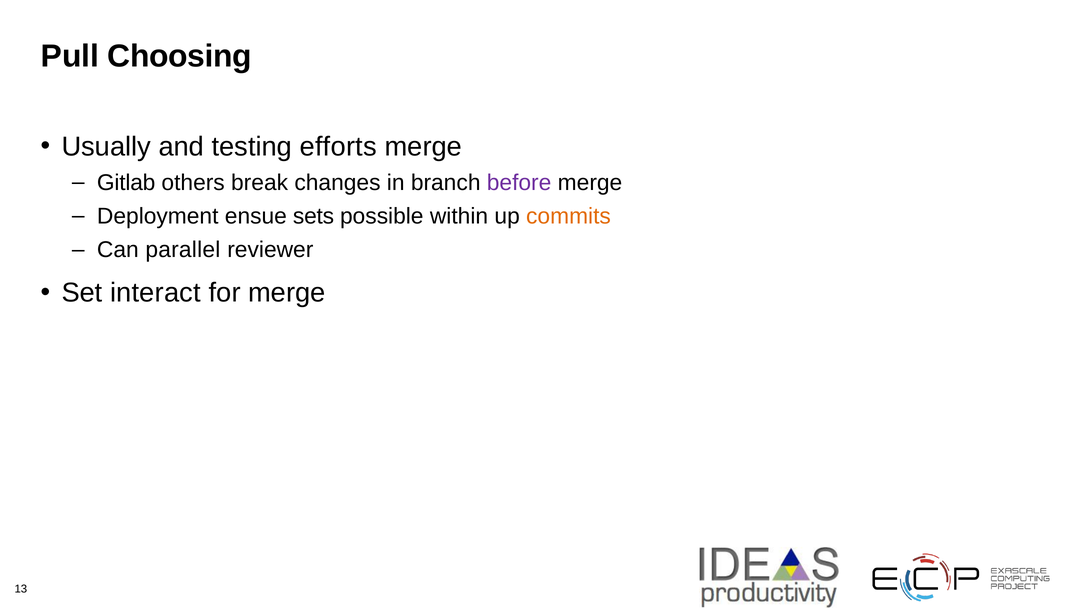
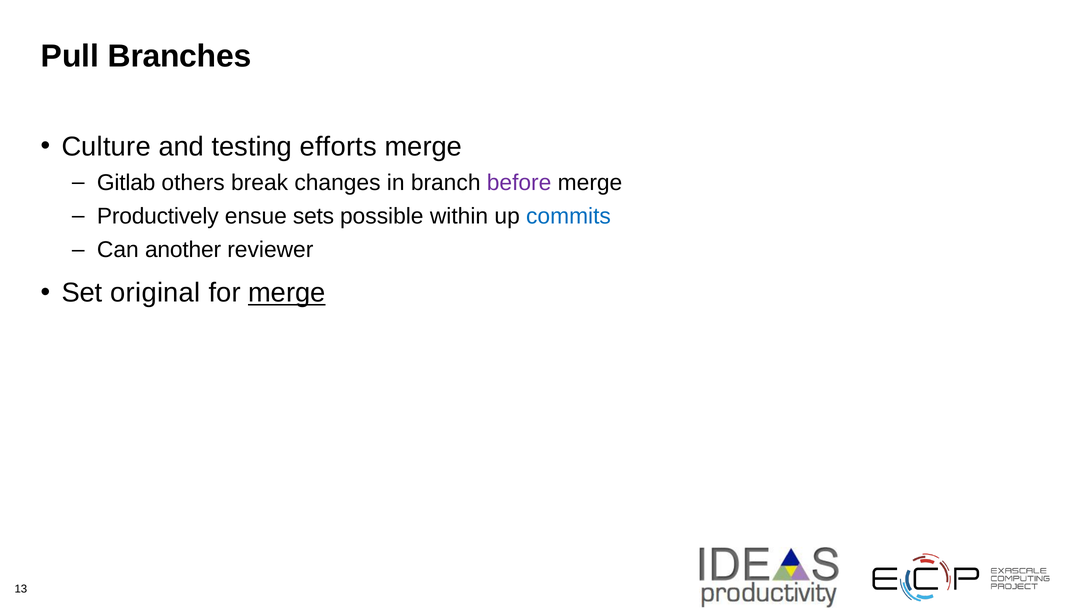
Choosing: Choosing -> Branches (180, 56)
Usually: Usually -> Culture (106, 147)
Deployment: Deployment -> Productively (158, 216)
commits colour: orange -> blue (568, 216)
parallel: parallel -> another (183, 250)
interact: interact -> original (155, 293)
merge underline: none -> present (287, 293)
